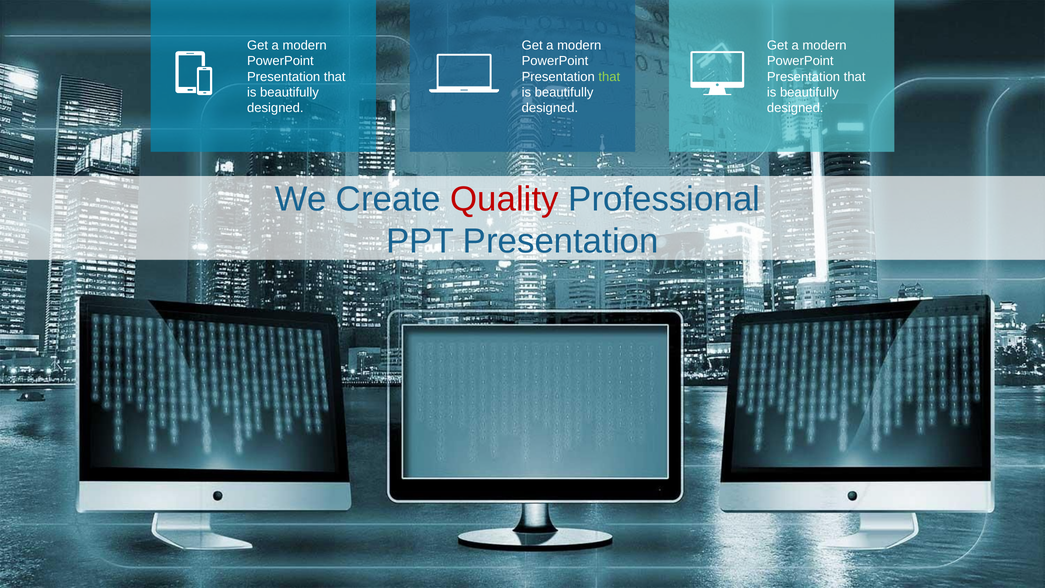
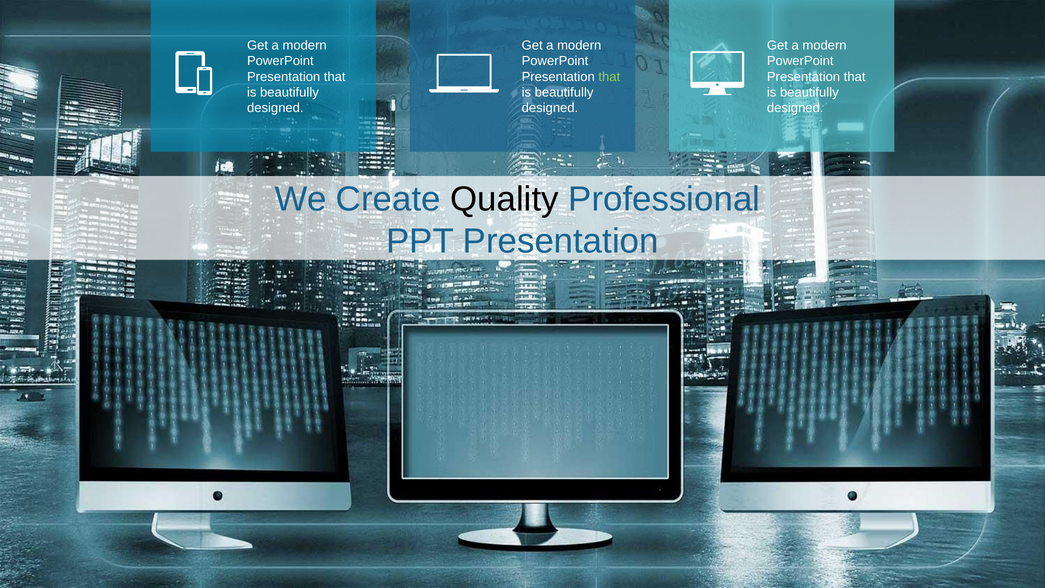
Quality colour: red -> black (504, 199)
